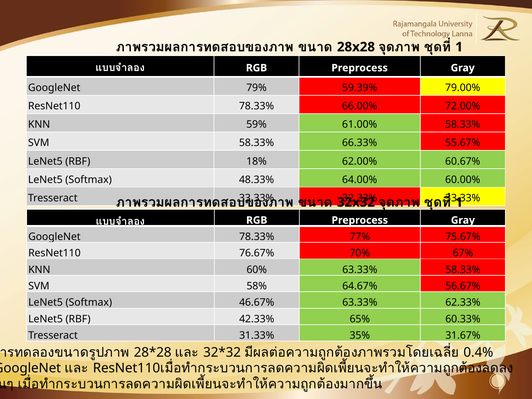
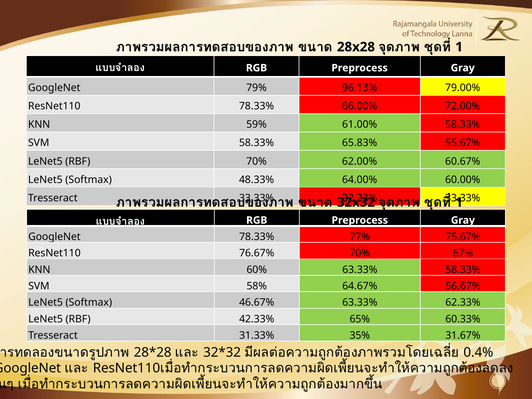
59.39%: 59.39% -> 96.13% (360, 88)
66.33%: 66.33% -> 65.83% (360, 143)
RBF 18%: 18% -> 70% (257, 161)
